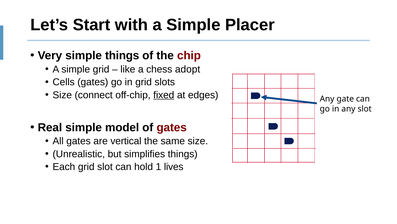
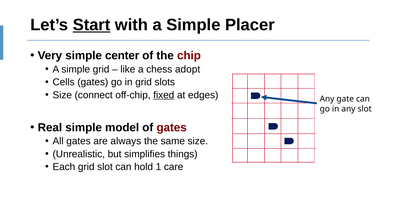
Start underline: none -> present (92, 25)
simple things: things -> center (122, 55)
vertical: vertical -> always (126, 141)
lives: lives -> care (174, 166)
